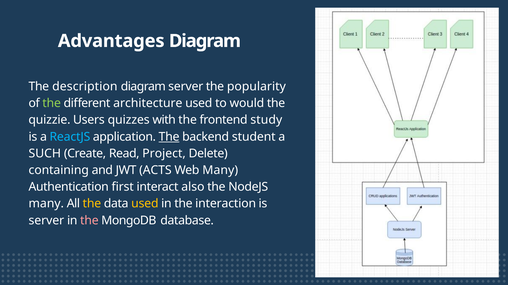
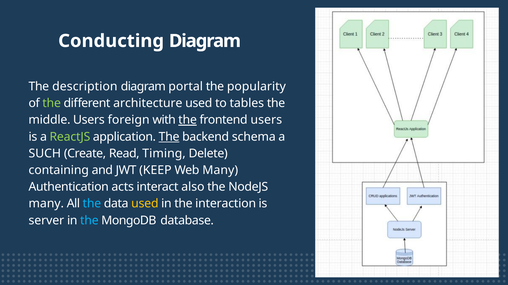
Advantages: Advantages -> Conducting (111, 41)
diagram server: server -> portal (186, 87)
would: would -> tables (247, 103)
quizzie: quizzie -> middle (49, 120)
quizzes: quizzes -> foreign (129, 120)
the underline: none -> present (188, 120)
frontend study: study -> users (266, 120)
ReactJS colour: light blue -> light green (70, 137)
student: student -> schema (254, 137)
Project: Project -> Timing (164, 154)
ACTS: ACTS -> KEEP (155, 171)
first: first -> acts (123, 187)
the colour: yellow -> light blue (92, 204)
the colour: pink -> light blue (89, 221)
